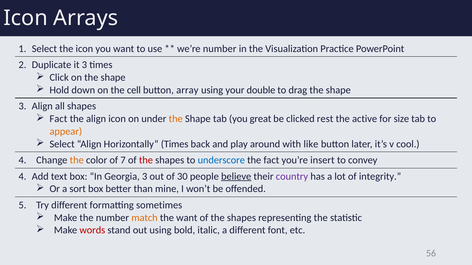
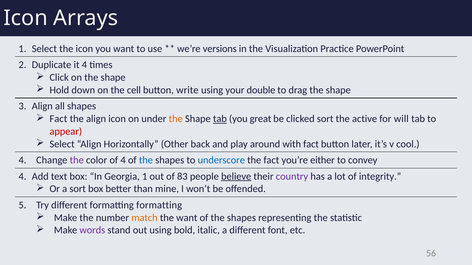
we’re number: number -> versions (220, 49)
it 3: 3 -> 4 (84, 65)
array: array -> write (187, 90)
tab underline: none -> present (220, 119)
clicked rest: rest -> sort (325, 119)
size: size -> will (401, 119)
appear colour: orange -> red (66, 132)
Horizontally Times: Times -> Other (175, 144)
with like: like -> fact (311, 144)
the colour: orange -> purple (77, 160)
of 7: 7 -> 4 (123, 160)
the colour: red -> blue (146, 160)
insert: insert -> either (323, 160)
Georgia 3: 3 -> 1 (145, 177)
30: 30 -> 83 (182, 177)
formatting sometimes: sometimes -> formatting (159, 205)
words colour: red -> purple (92, 231)
